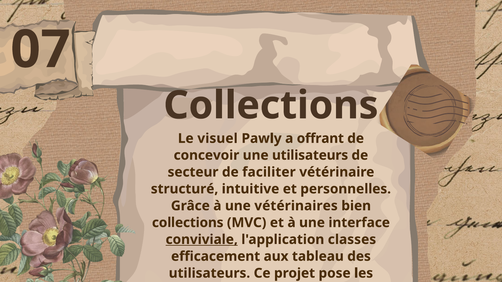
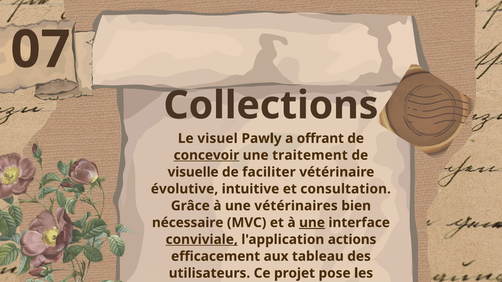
concevoir underline: none -> present (206, 155)
une utilisateurs: utilisateurs -> traitement (310, 155)
secteur: secteur -> visuelle (193, 172)
structuré: structuré -> évolutive (184, 189)
personnelles: personnelles -> consultation (346, 189)
collections: collections -> nécessaire (188, 223)
une underline: none -> present (312, 223)
classes: classes -> actions (352, 240)
